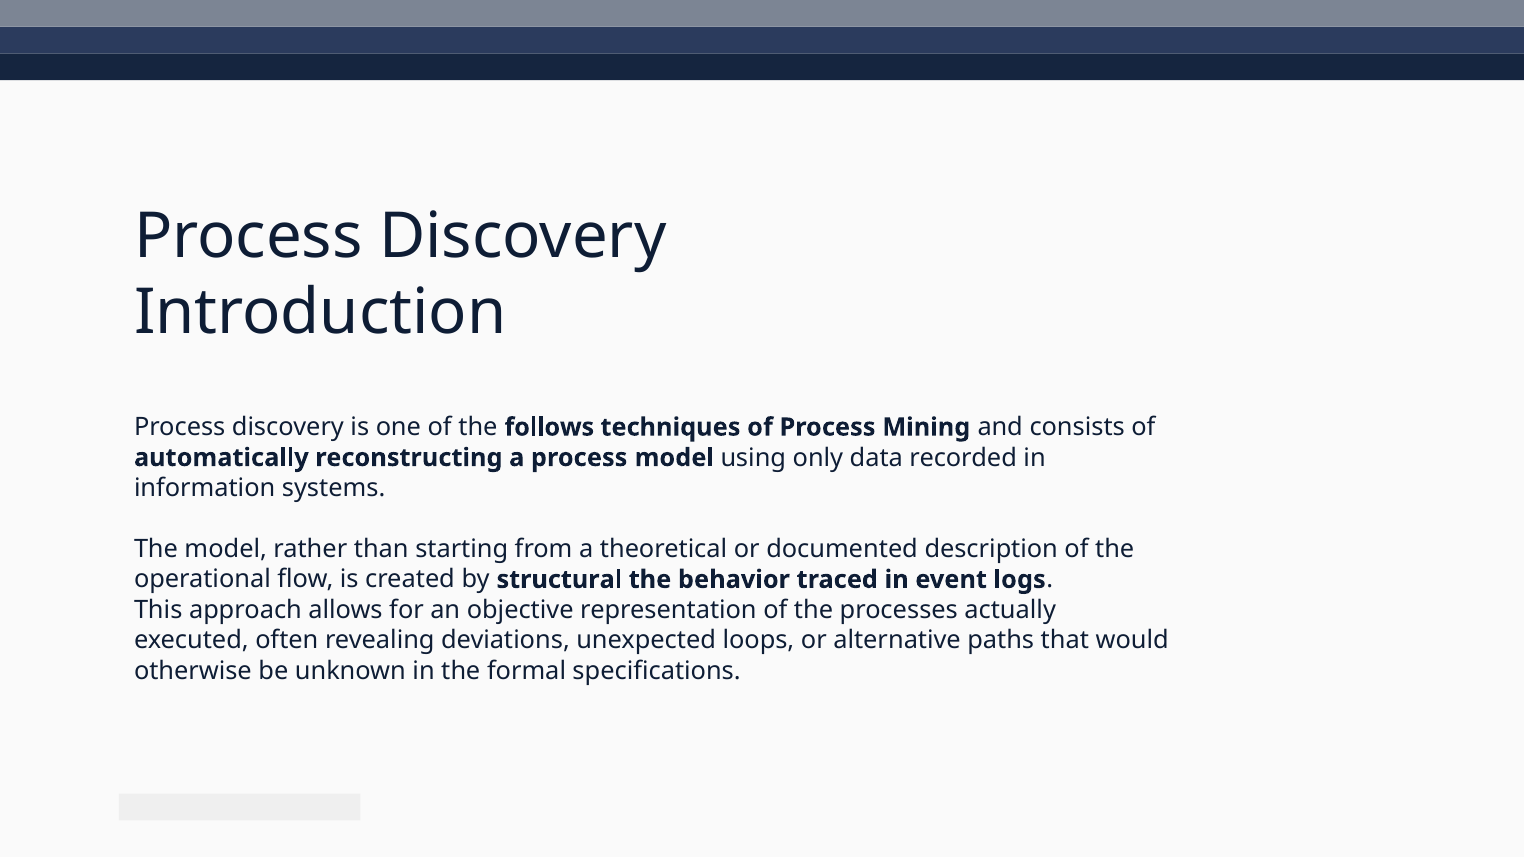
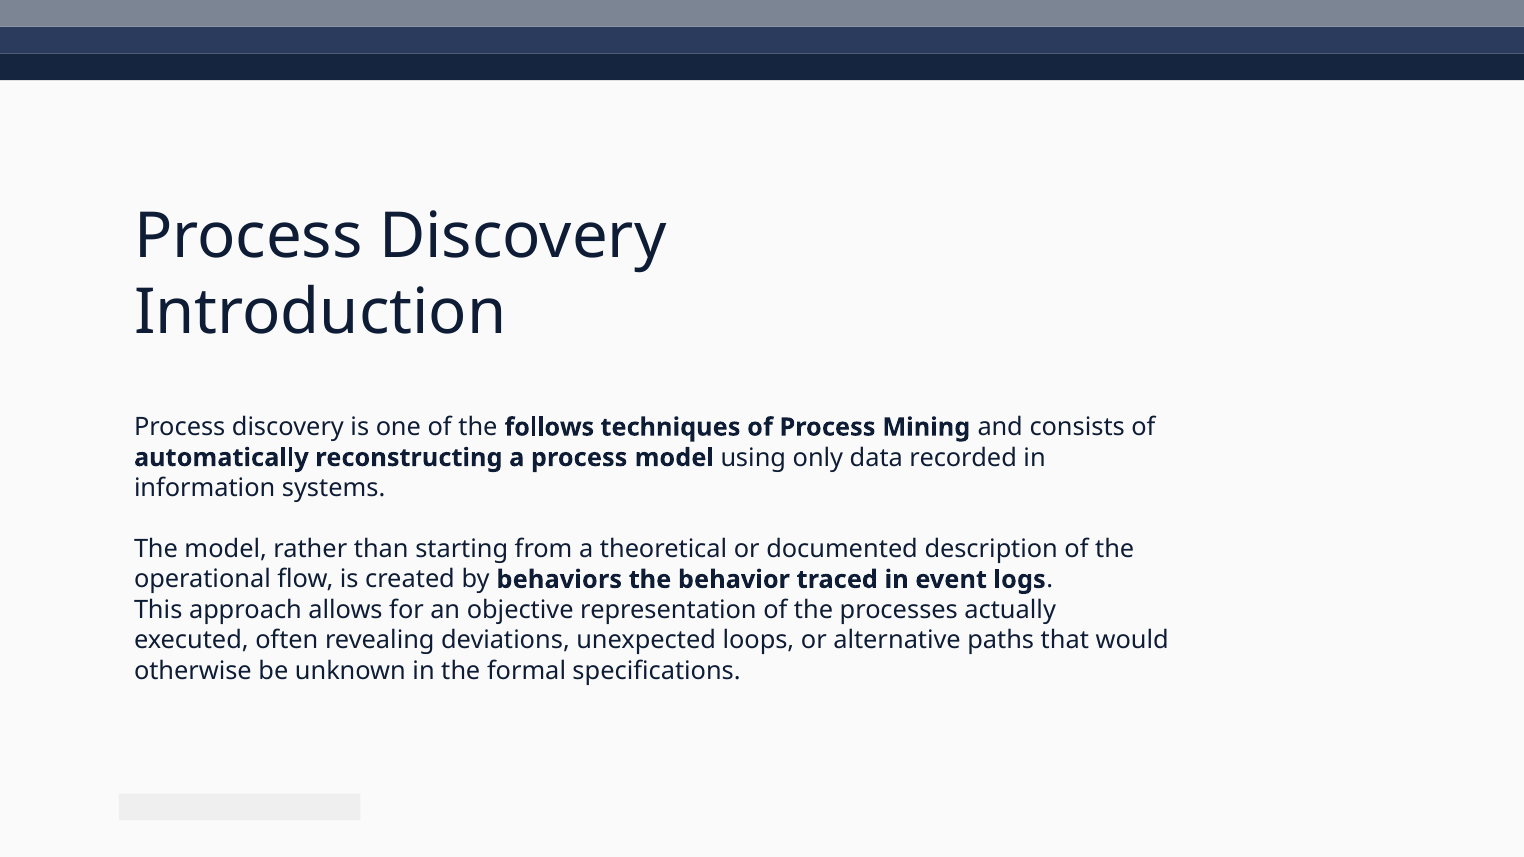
structural: structural -> behaviors (559, 580)
